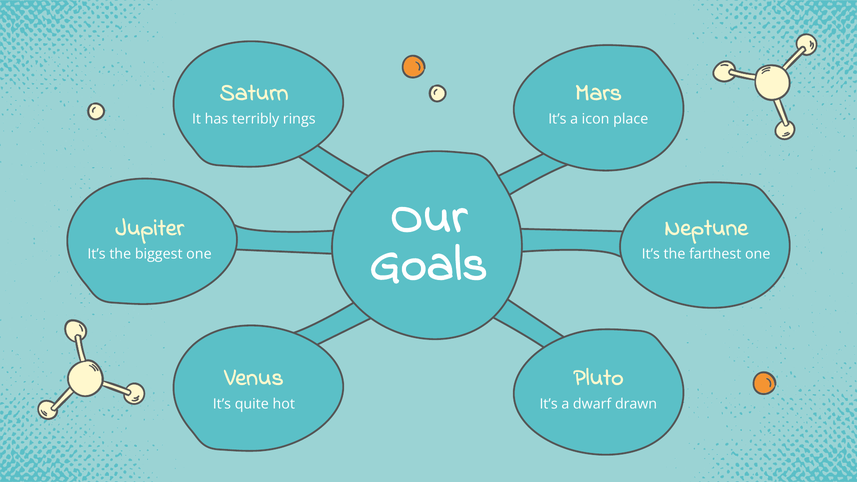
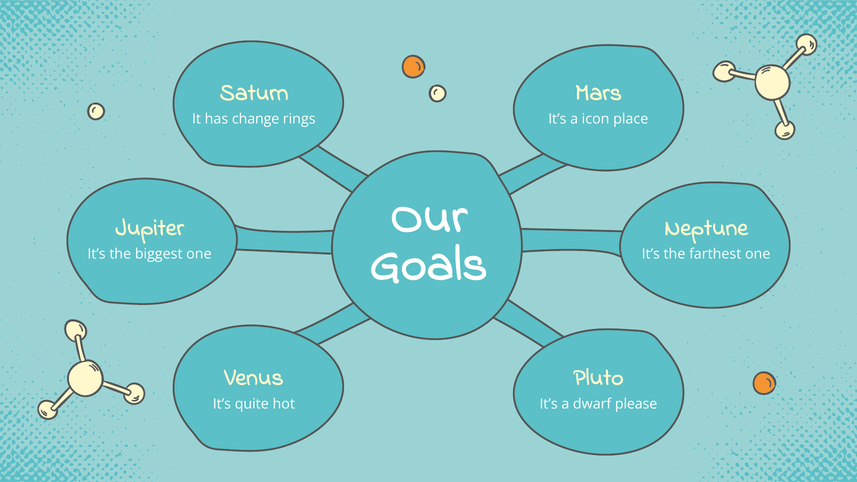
terribly: terribly -> change (256, 119)
drawn: drawn -> please (636, 404)
